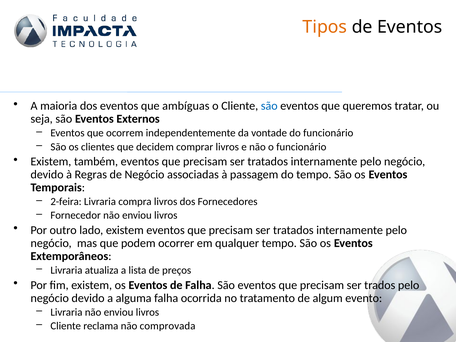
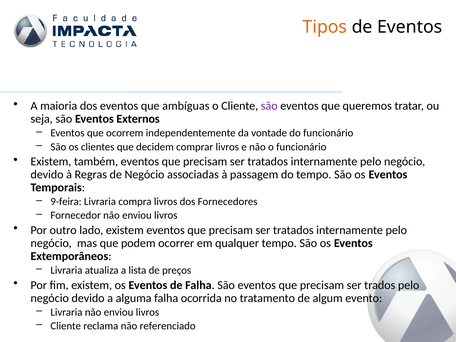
são colour: blue -> purple (269, 106)
2-feira: 2-feira -> 9-feira (66, 202)
comprovada: comprovada -> referenciado (168, 326)
